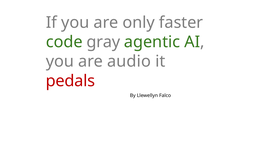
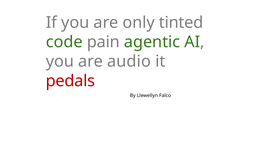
faster: faster -> tinted (181, 23)
gray: gray -> pain (103, 42)
